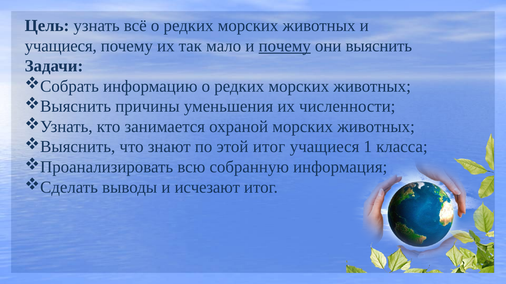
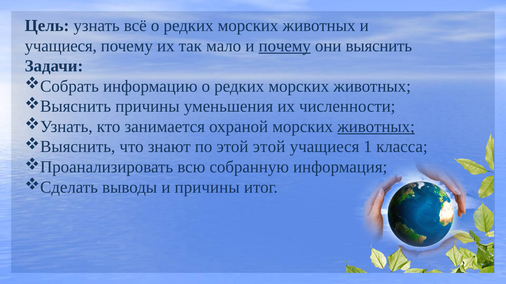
животных underline: none -> present (376, 127)
этой итог: итог -> этой (269, 147)
и исчезают: исчезают -> причины (207, 188)
